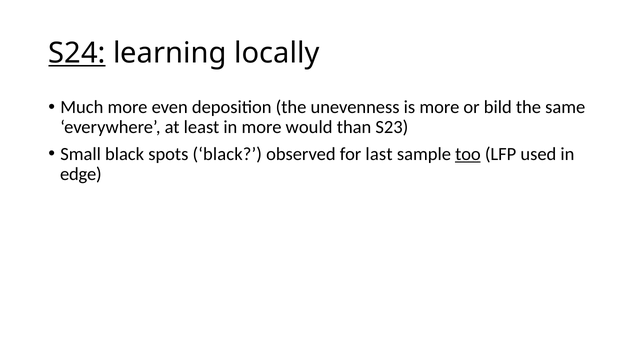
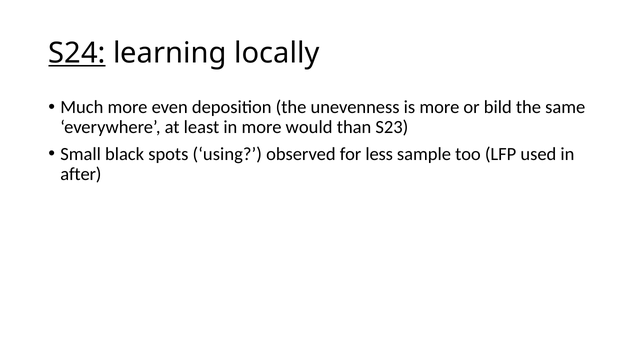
spots black: black -> using (227, 154)
last: last -> less (379, 154)
too underline: present -> none (468, 154)
edge: edge -> after (81, 174)
